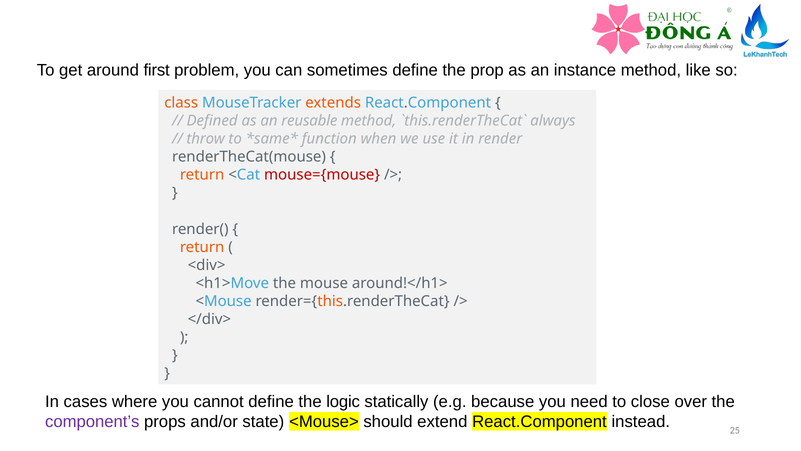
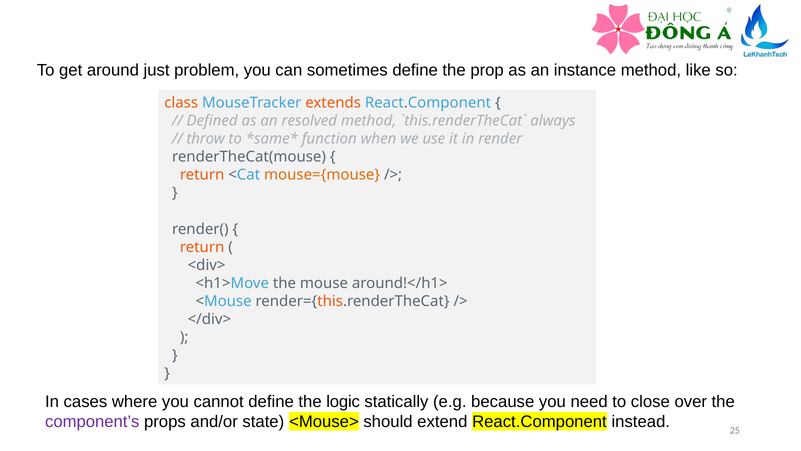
first: first -> just (157, 70)
reusable: reusable -> resolved (309, 121)
mouse={mouse colour: red -> orange (322, 175)
